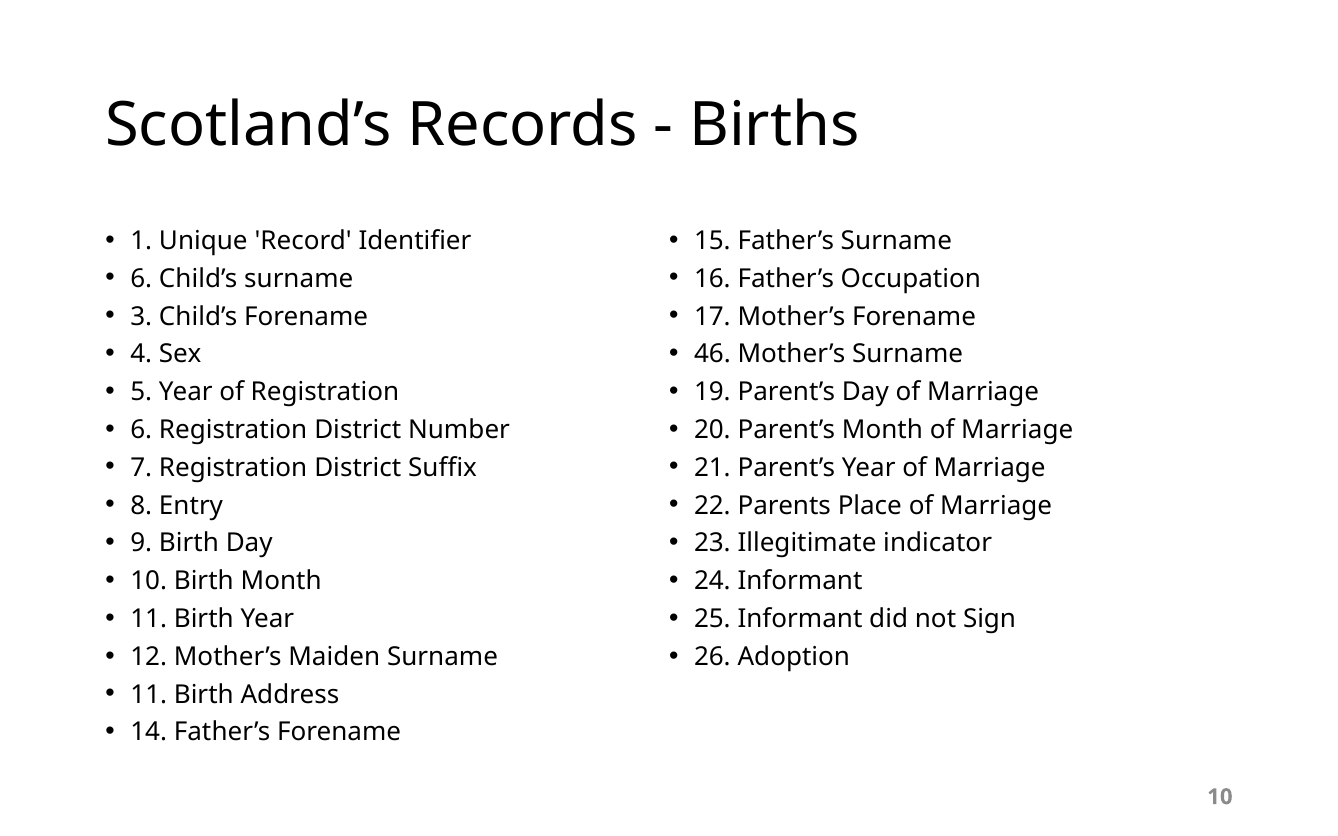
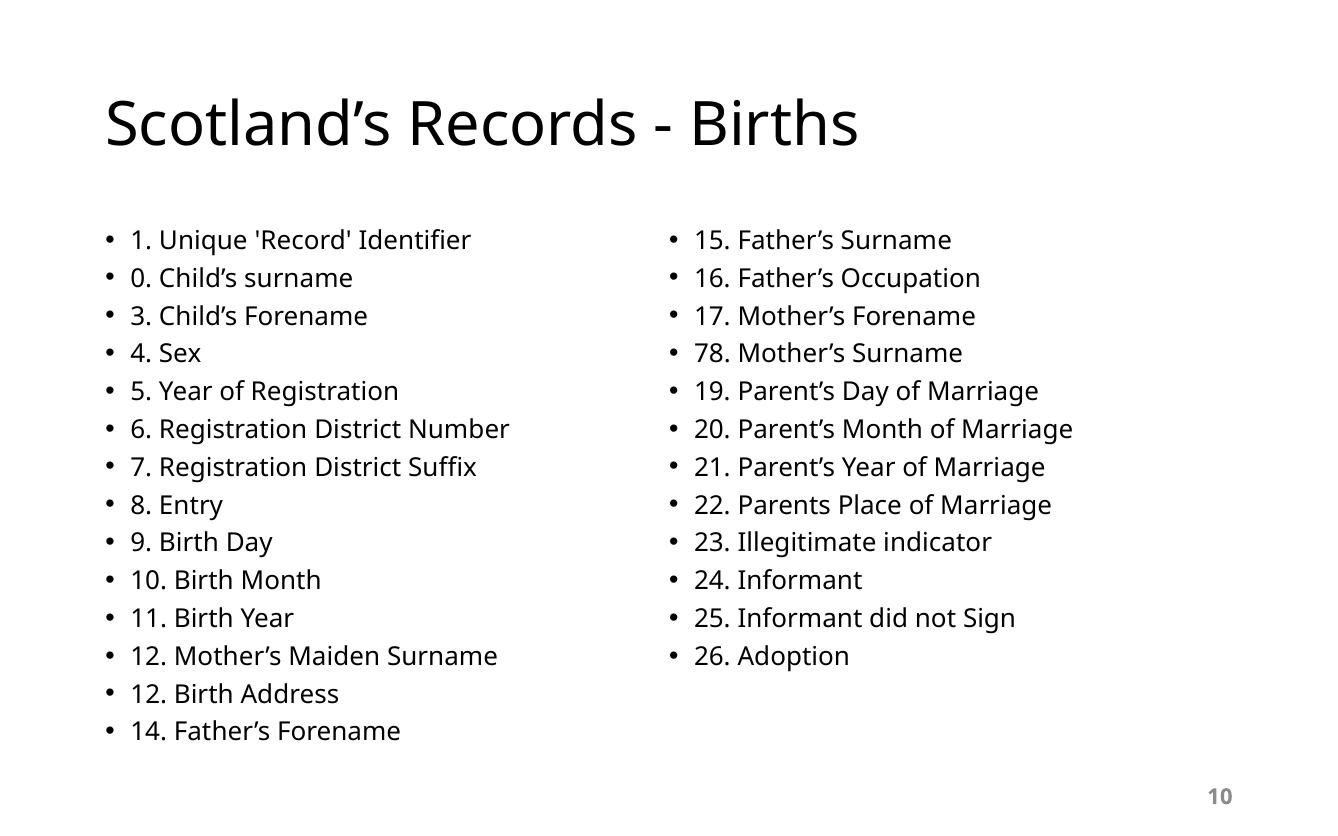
6: 6 -> 0 (141, 279)
46: 46 -> 78 (712, 354)
11: 11 -> 12 (149, 695)
